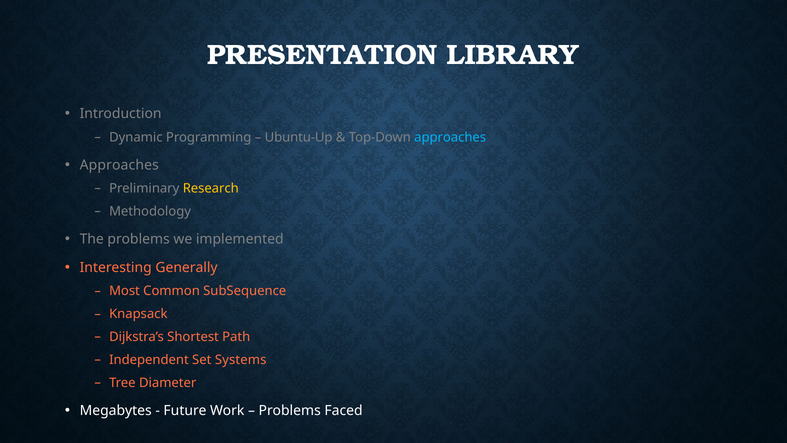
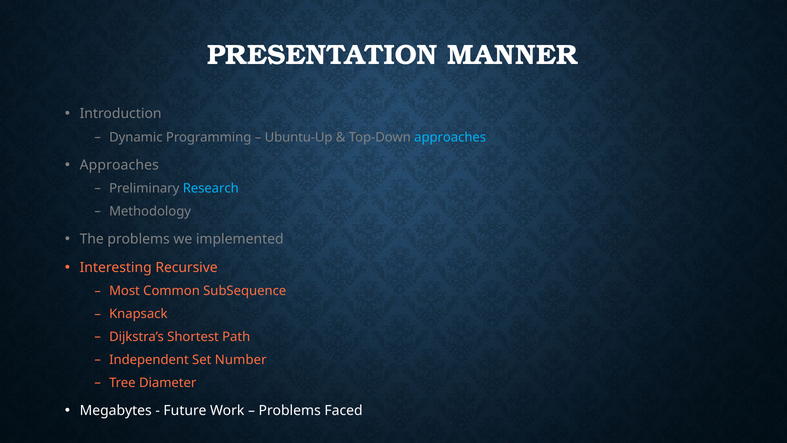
LIBRARY: LIBRARY -> MANNER (513, 55)
Research colour: yellow -> light blue (211, 188)
Generally: Generally -> Recursive (187, 267)
Systems: Systems -> Number (241, 360)
